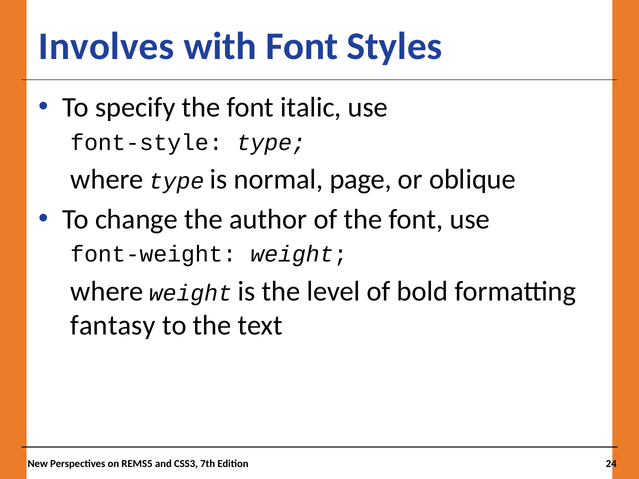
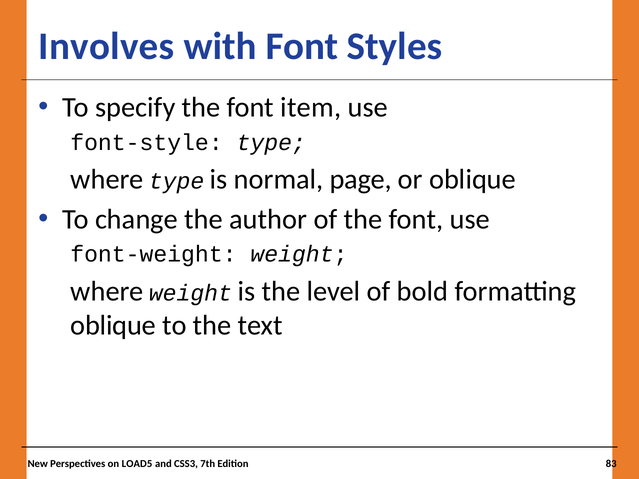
italic: italic -> item (311, 107)
fantasy: fantasy -> oblique (113, 325)
REMS5: REMS5 -> LOAD5 (137, 464)
24: 24 -> 83 (611, 464)
